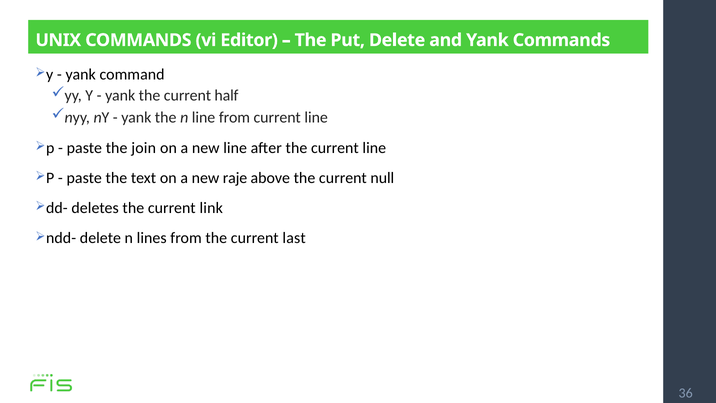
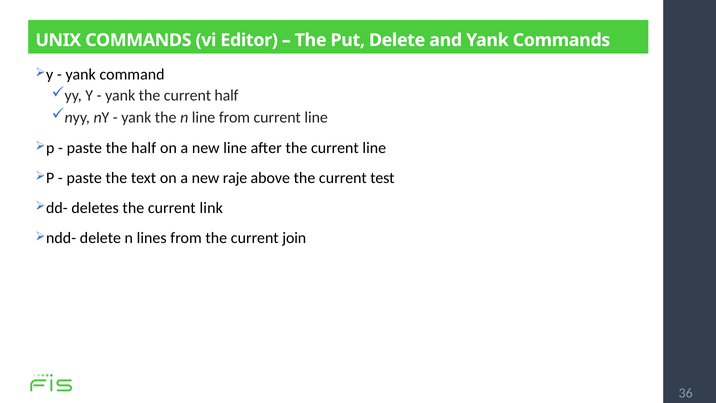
the join: join -> half (144, 148)
null: null -> test (382, 178)
last: last -> join (294, 238)
